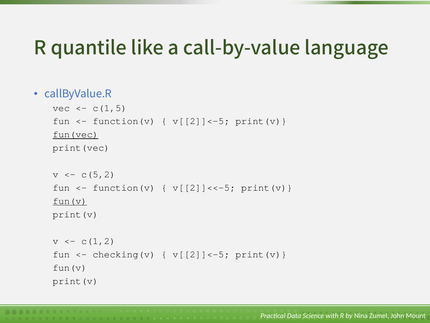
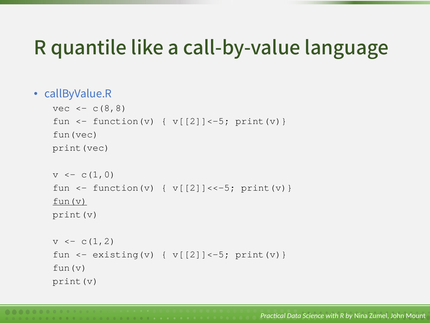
c(1,5: c(1,5 -> c(8,8 (110, 108)
fun(vec underline: present -> none (76, 134)
c(5,2: c(5,2 -> c(1,0 (98, 174)
checking(v: checking(v -> existing(v (124, 254)
